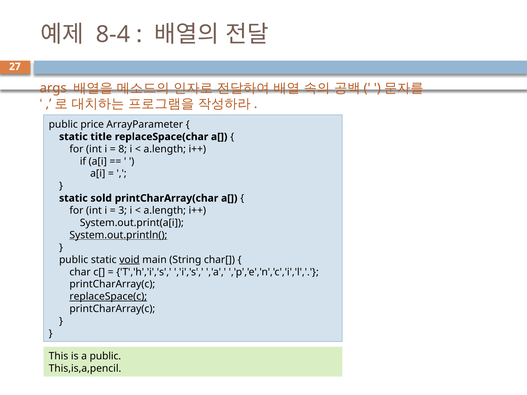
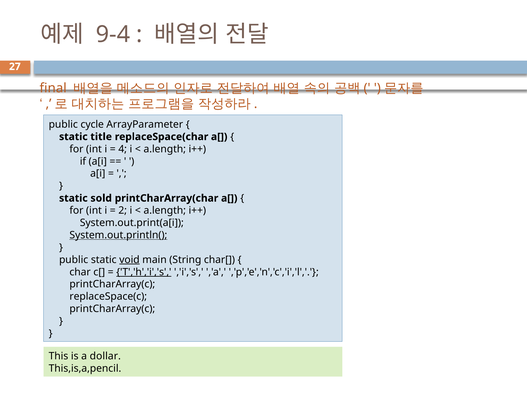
8-4: 8-4 -> 9-4 (113, 34)
args: args -> final (53, 88)
price: price -> cycle (92, 125)
8: 8 -> 4 (123, 149)
3: 3 -> 2 (123, 211)
T','h','i','s underline: none -> present (144, 272)
replaceSpace(c underline: present -> none (108, 297)
a public: public -> dollar (105, 356)
